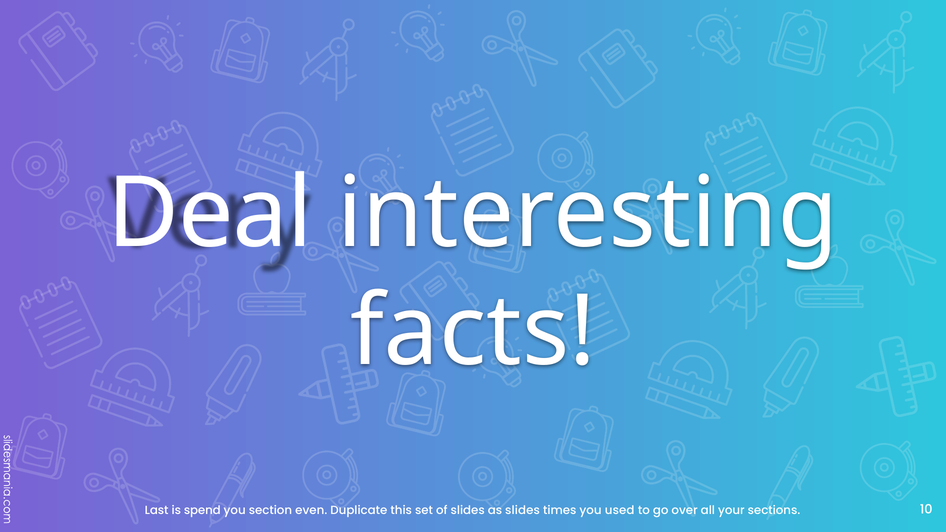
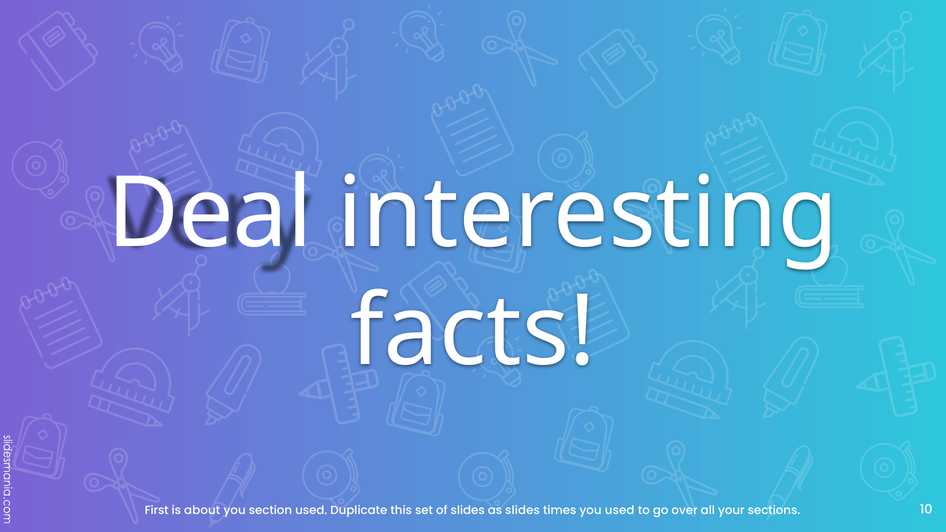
Last: Last -> First (157, 510)
spend: spend -> about (202, 510)
section even: even -> used (311, 510)
